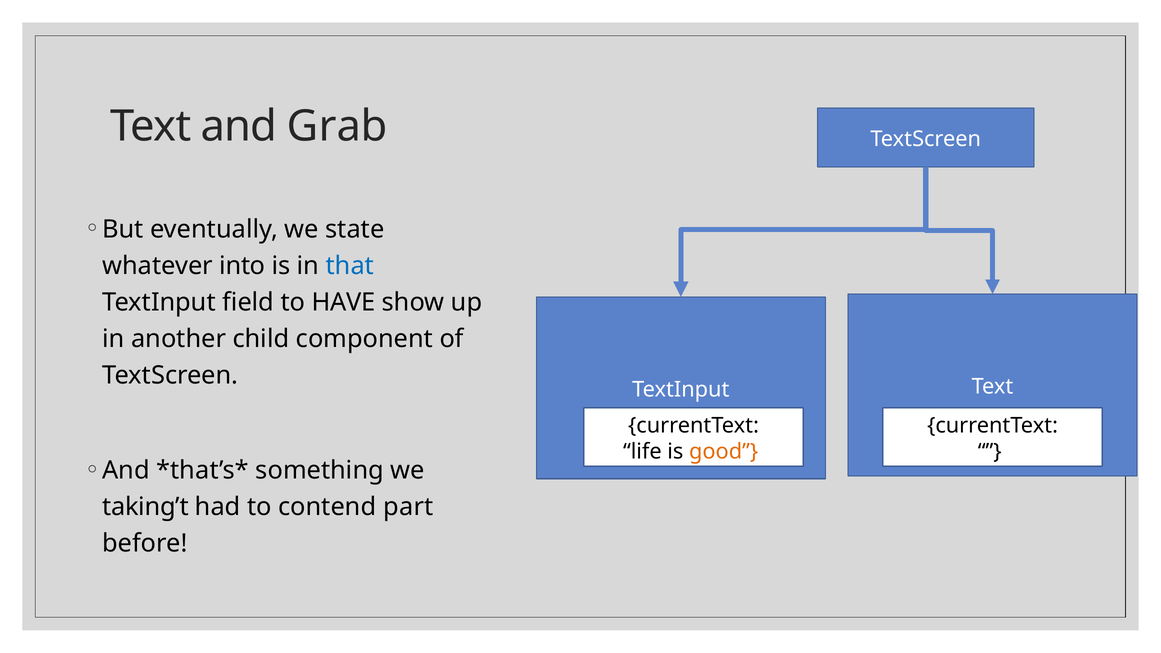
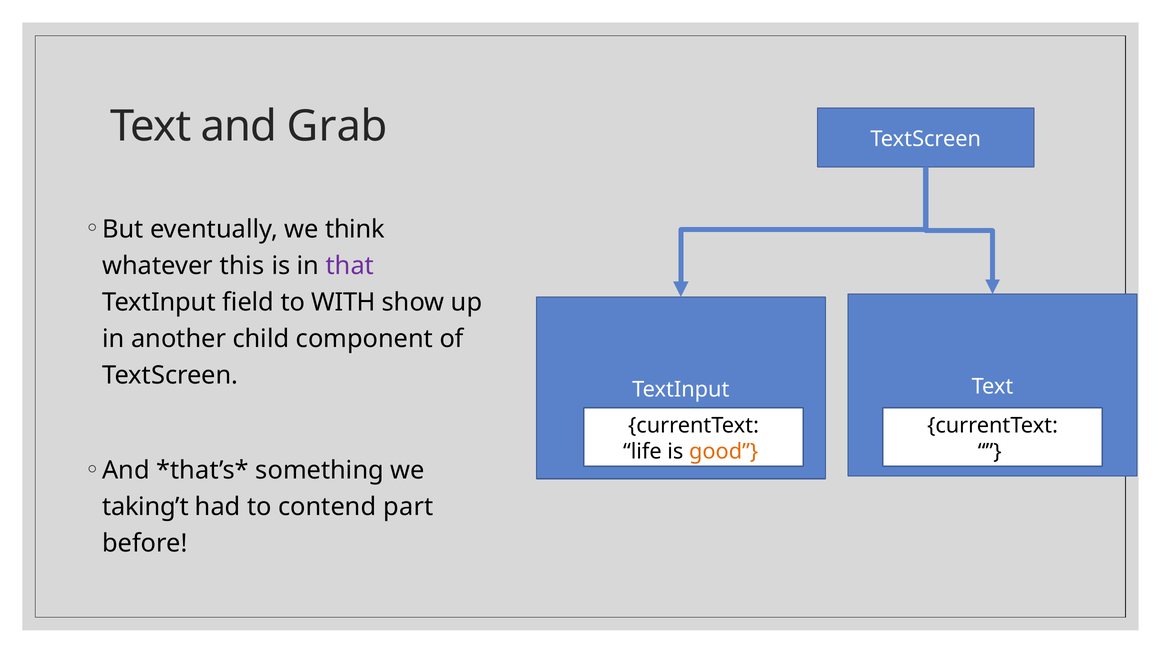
state: state -> think (355, 229)
into: into -> this (242, 266)
that colour: blue -> purple (350, 266)
HAVE: HAVE -> WITH (344, 302)
